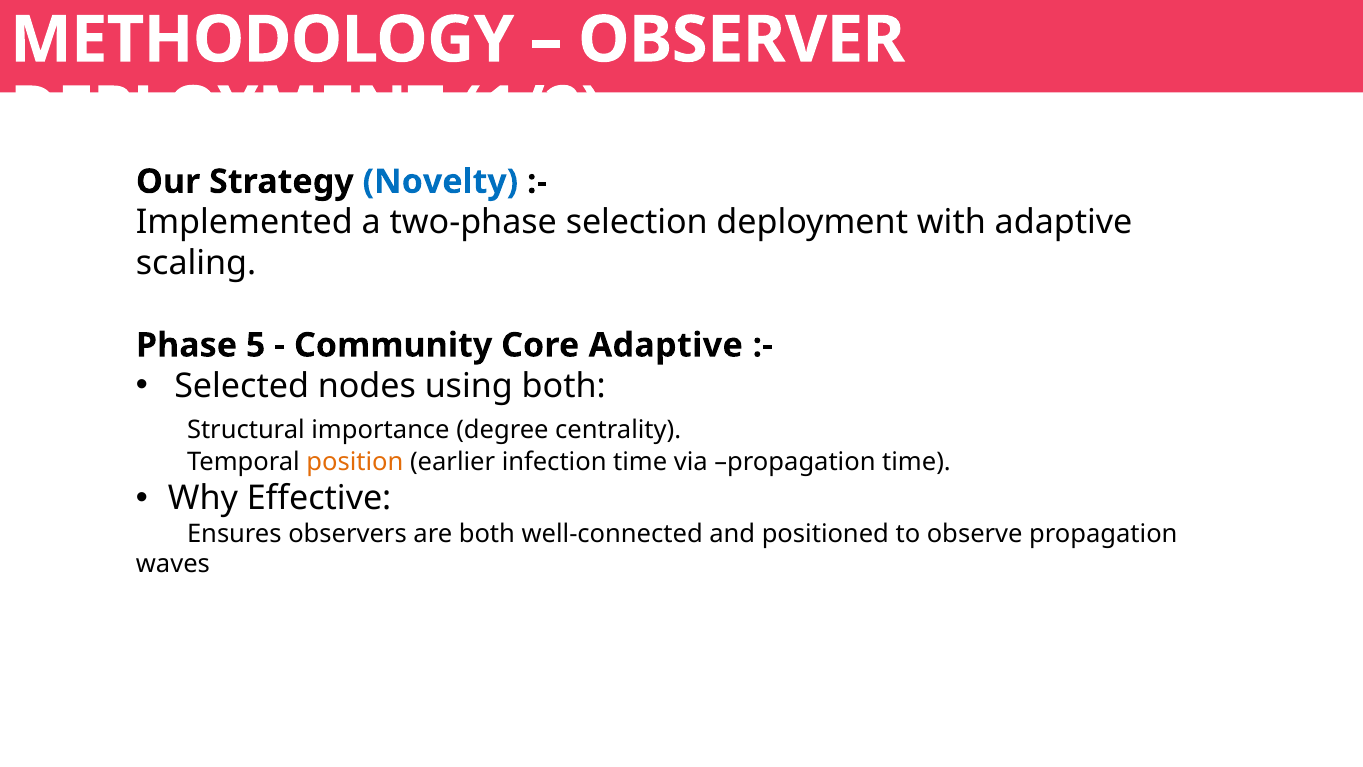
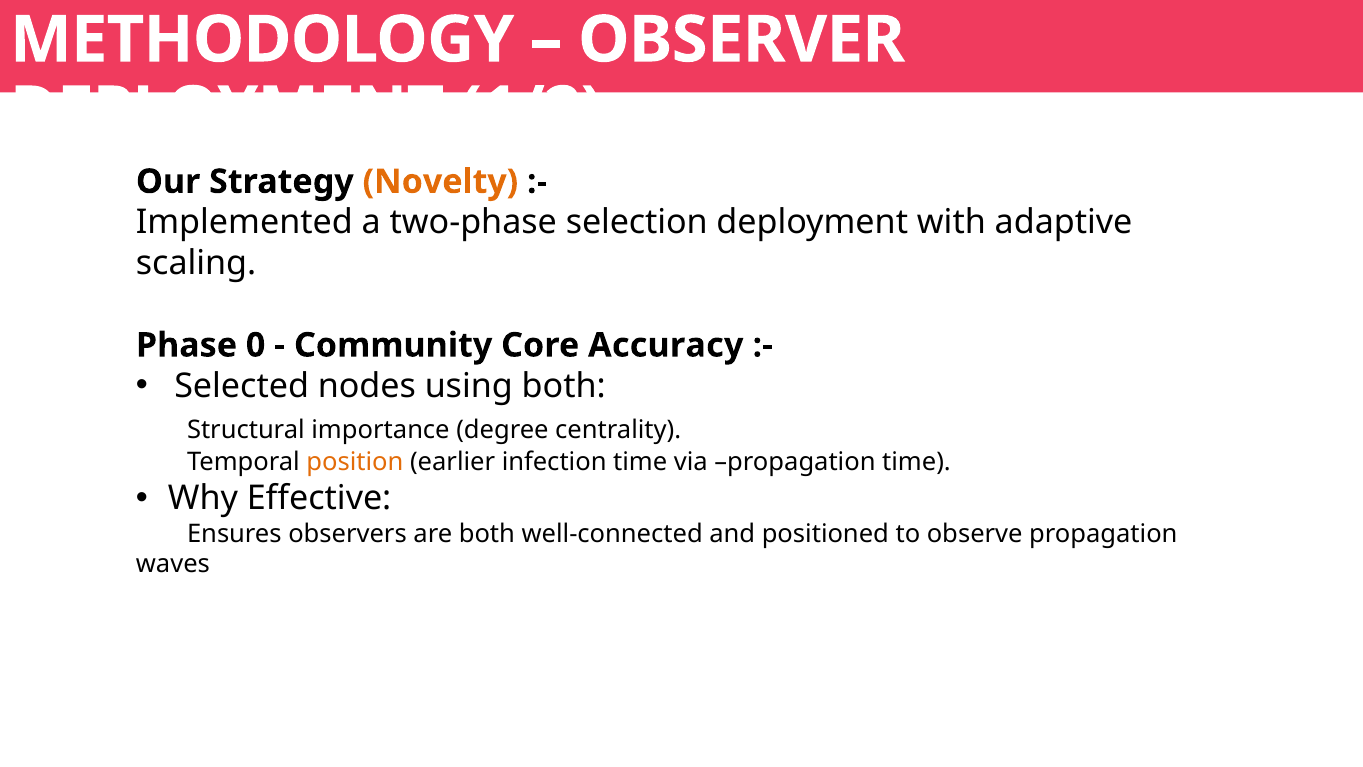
Novelty colour: blue -> orange (440, 182)
5: 5 -> 0 (256, 345)
Core Adaptive: Adaptive -> Accuracy (666, 345)
